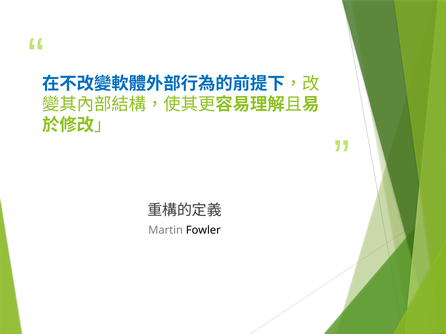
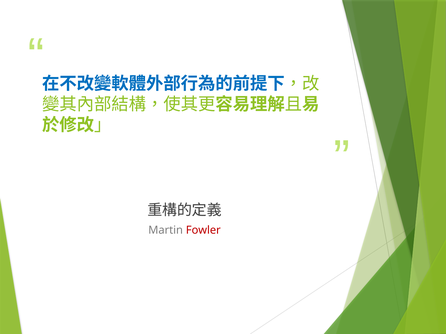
Fowler colour: black -> red (203, 231)
